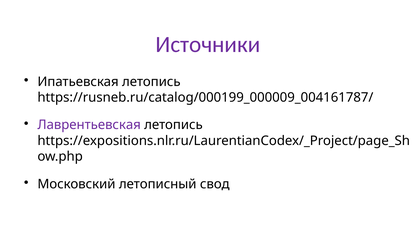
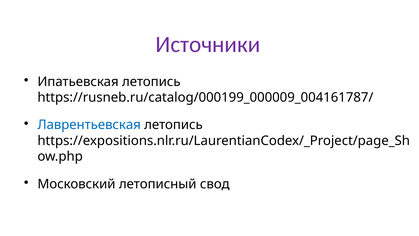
Лаврентьевская colour: purple -> blue (89, 125)
